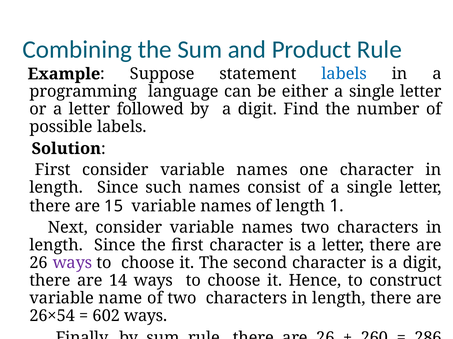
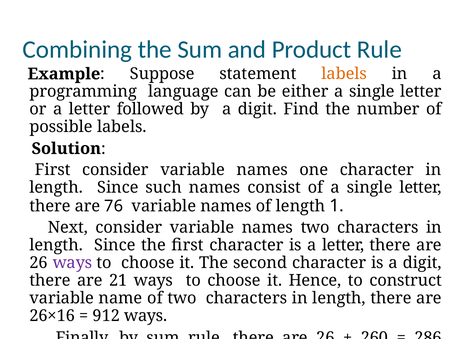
labels colour: blue -> orange (344, 74)
15: 15 -> 76 (114, 207)
14: 14 -> 21 (118, 281)
26×54: 26×54 -> 26×16 (52, 316)
602: 602 -> 912 (106, 316)
